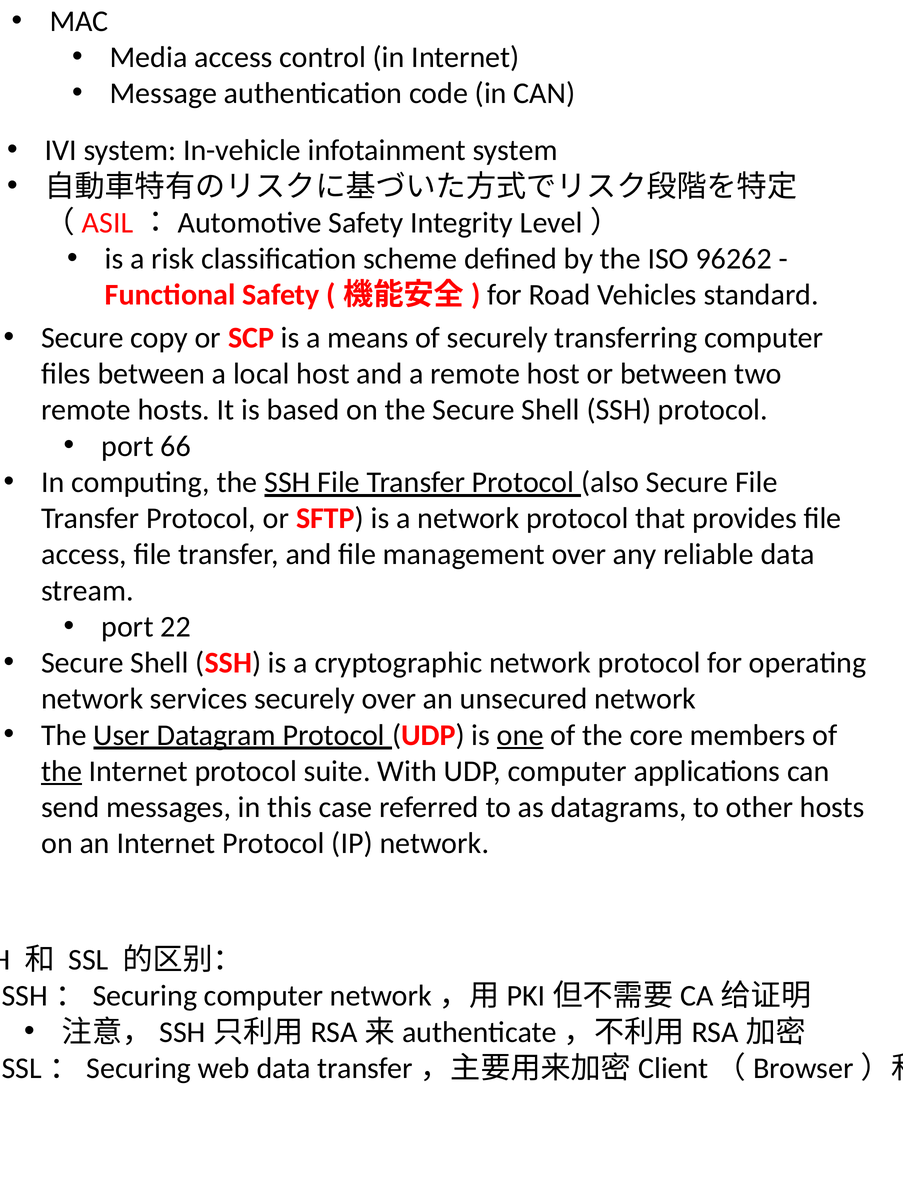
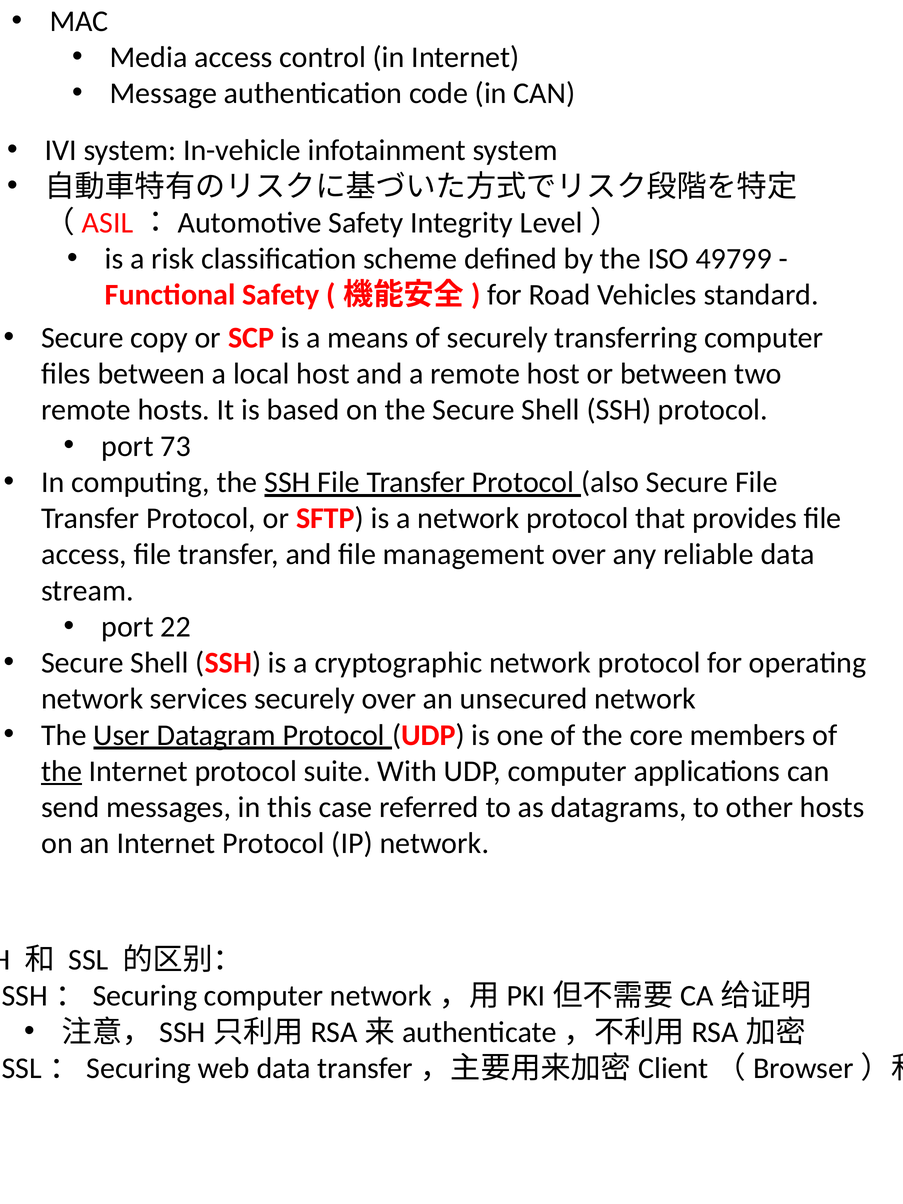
96262: 96262 -> 49799 (734, 259)
66: 66 -> 73 (176, 446)
one underline: present -> none (520, 735)
